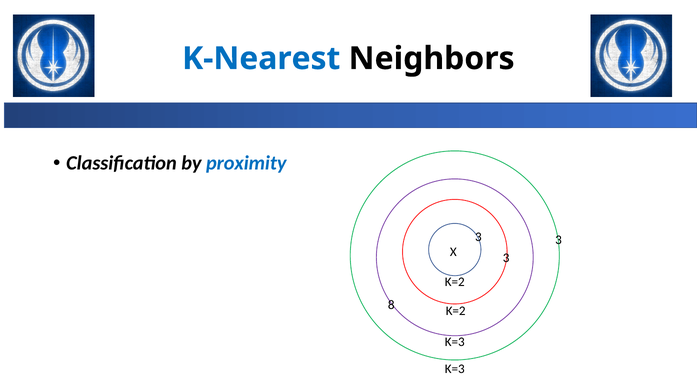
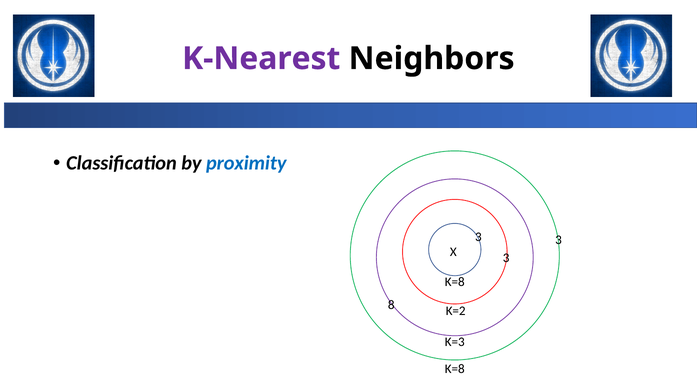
K-Nearest colour: blue -> purple (261, 59)
K=2: K=2 -> K=8 (455, 282)
K=3: K=3 -> K=8 (455, 369)
